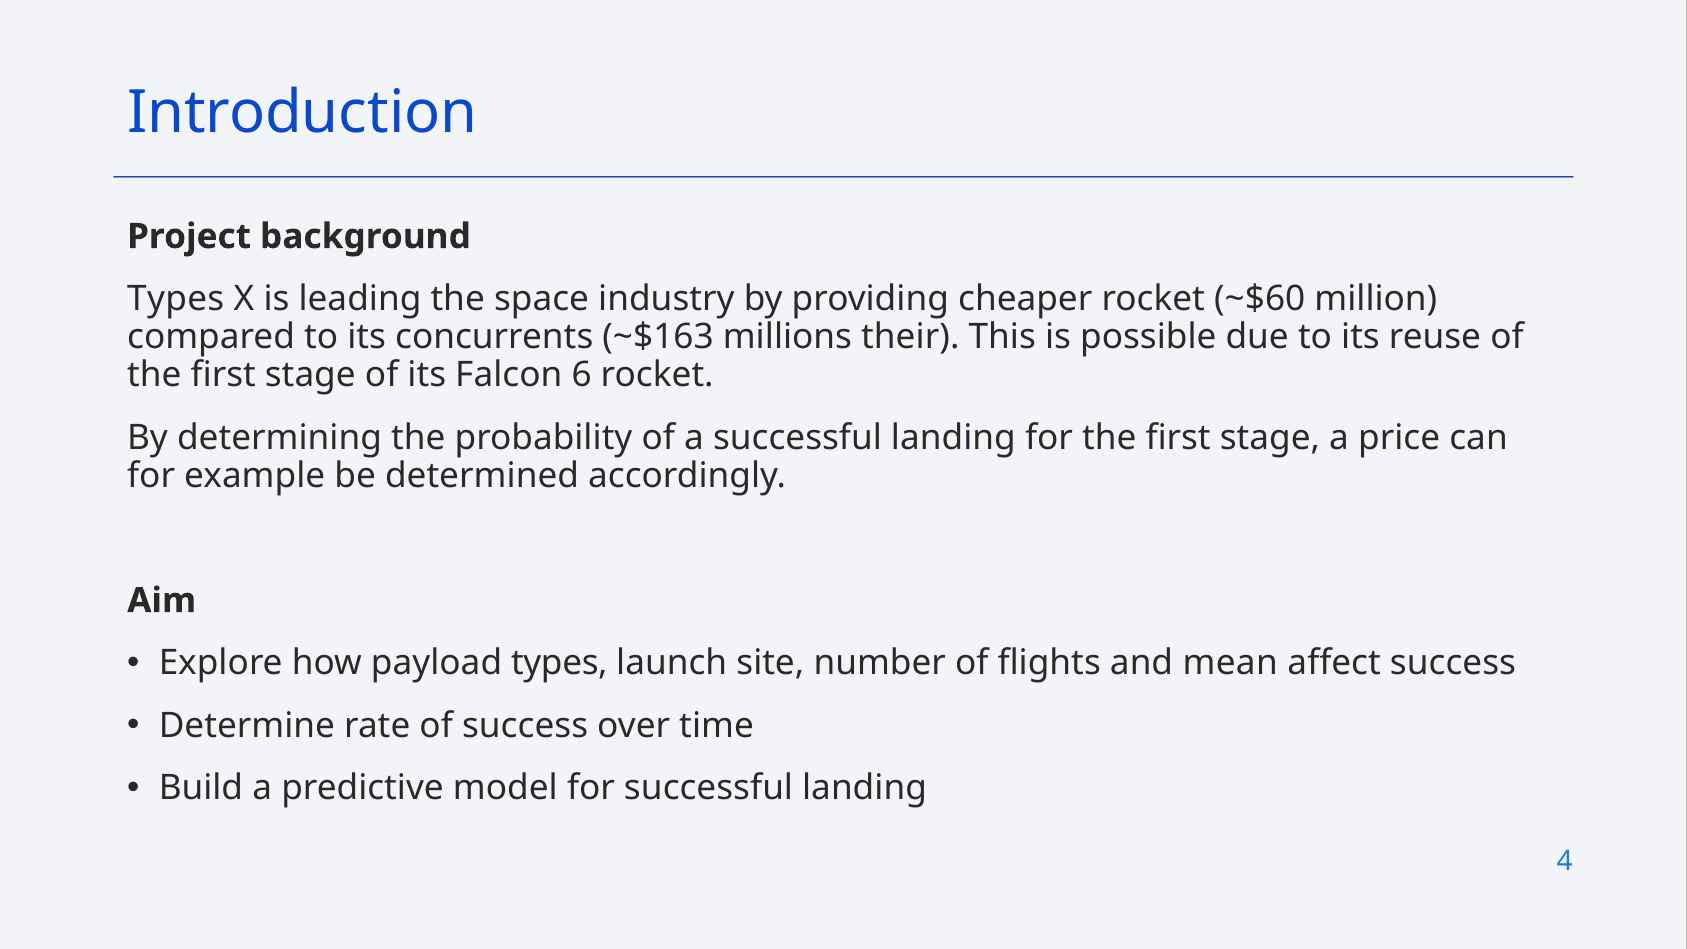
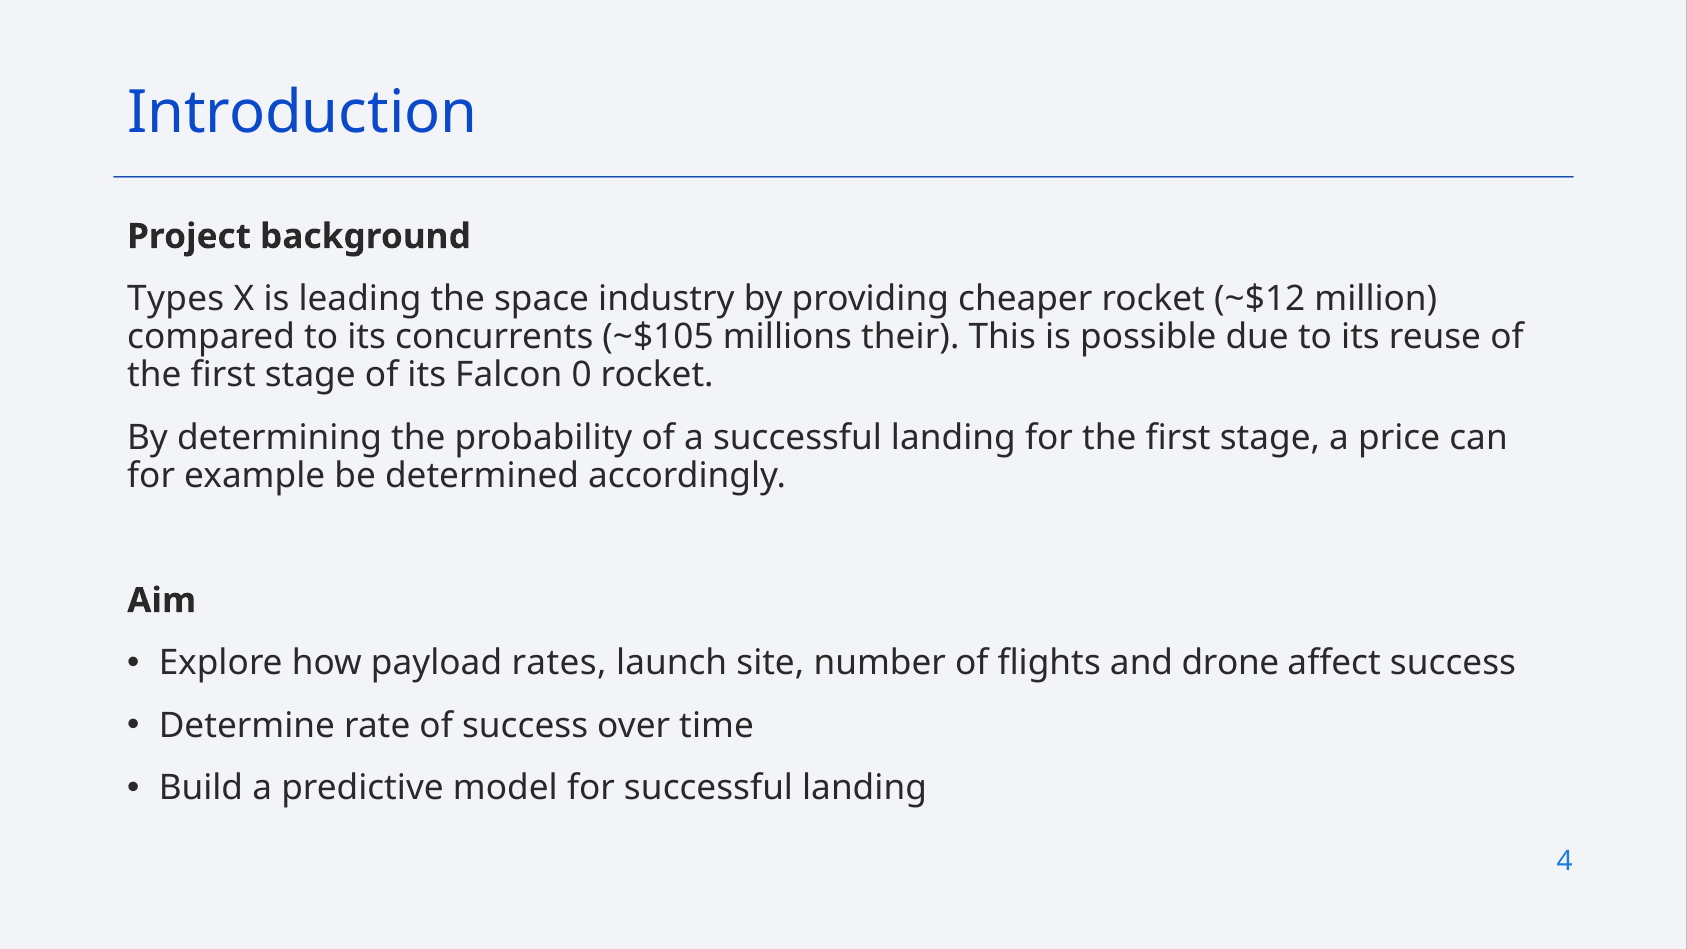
~$60: ~$60 -> ~$12 (1260, 299)
~$163: ~$163 -> ~$105 (658, 337)
6: 6 -> 0 (582, 375)
payload types: types -> rates (559, 663)
mean: mean -> drone (1231, 663)
